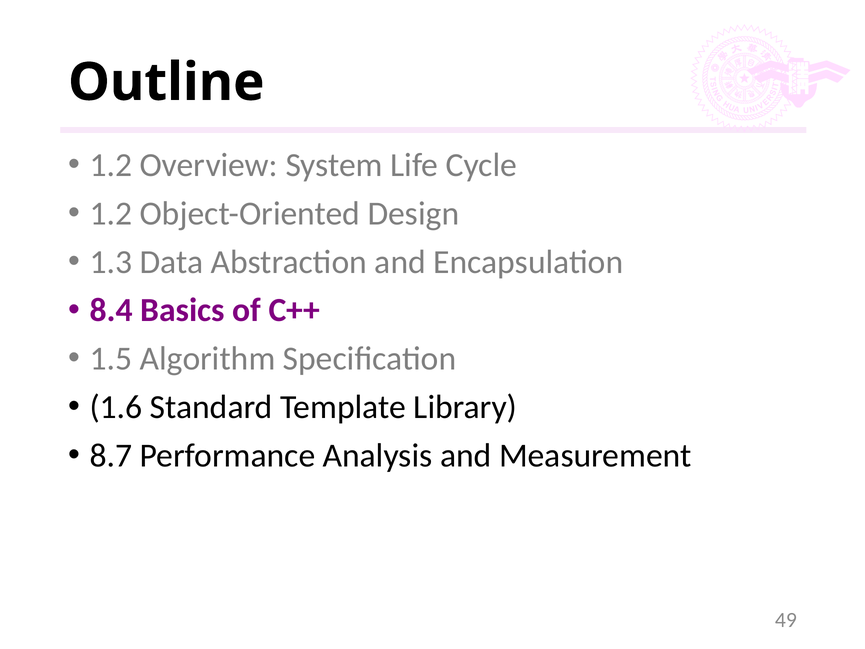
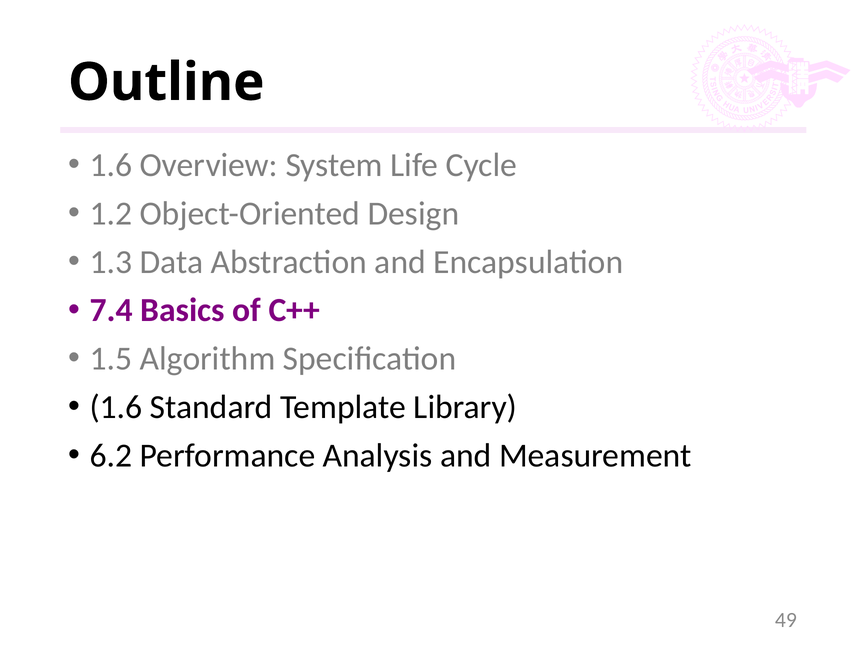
1.2: 1.2 -> 1.6 (111, 165)
8.4: 8.4 -> 7.4 (111, 310)
8.7: 8.7 -> 6.2 (111, 455)
